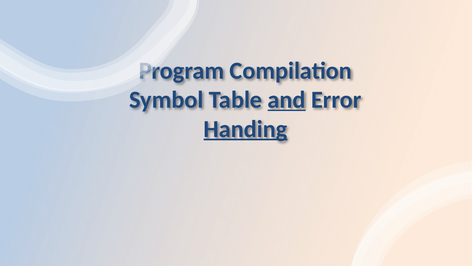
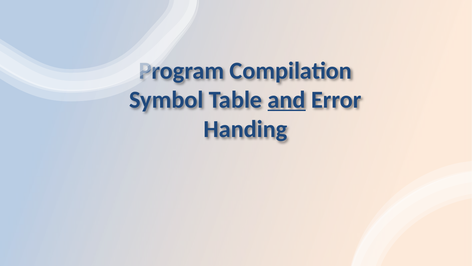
Handing underline: present -> none (245, 129)
